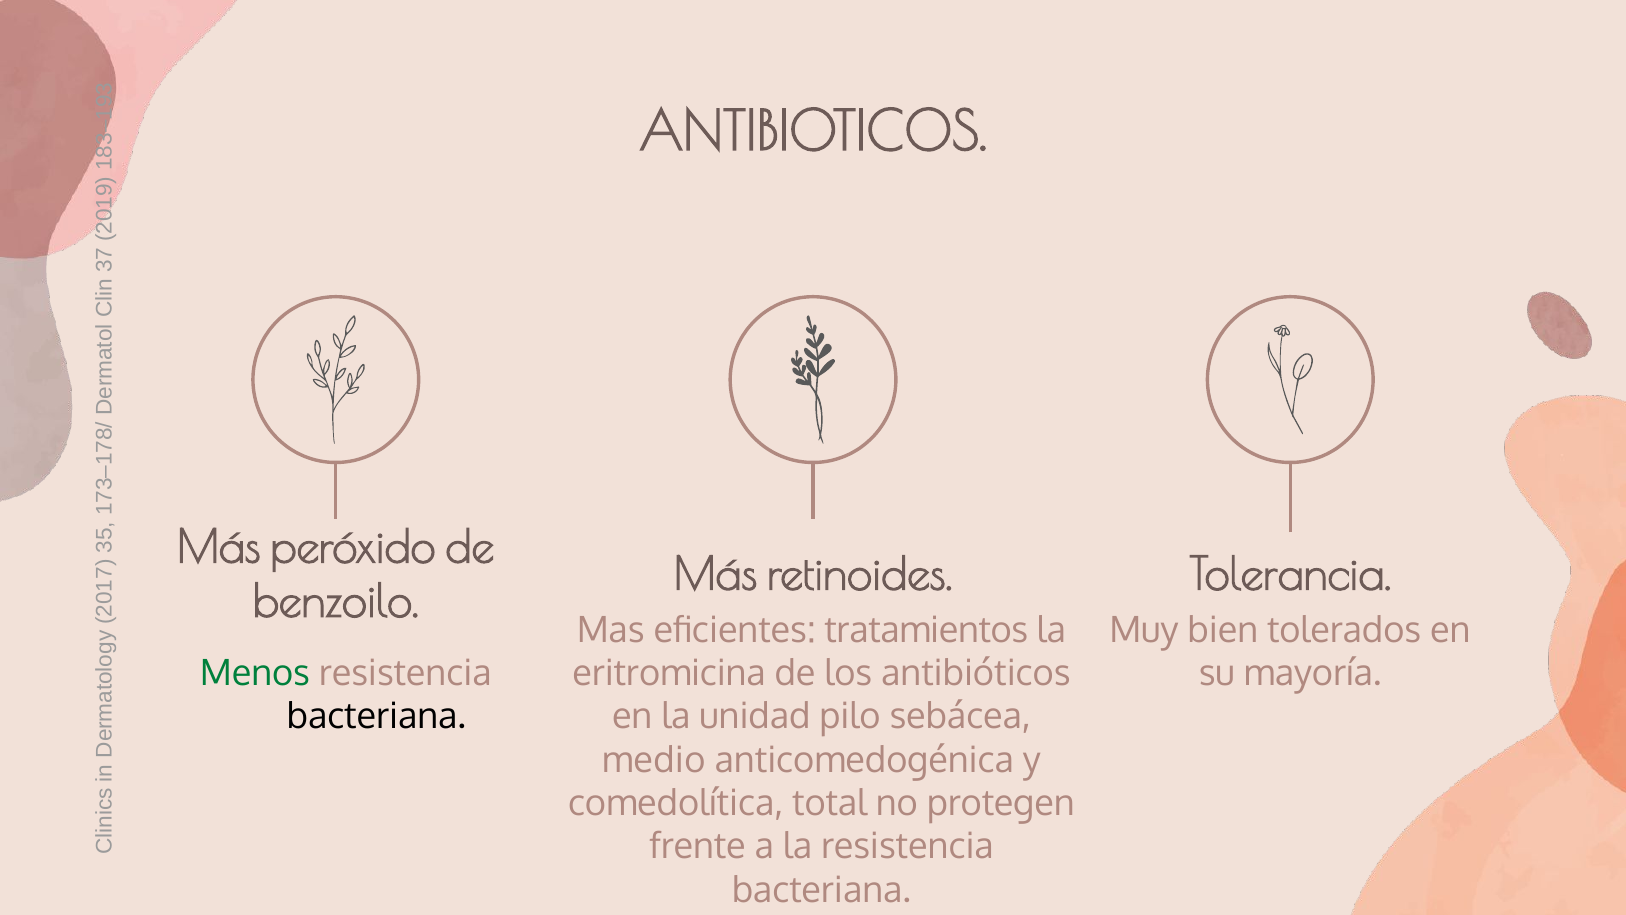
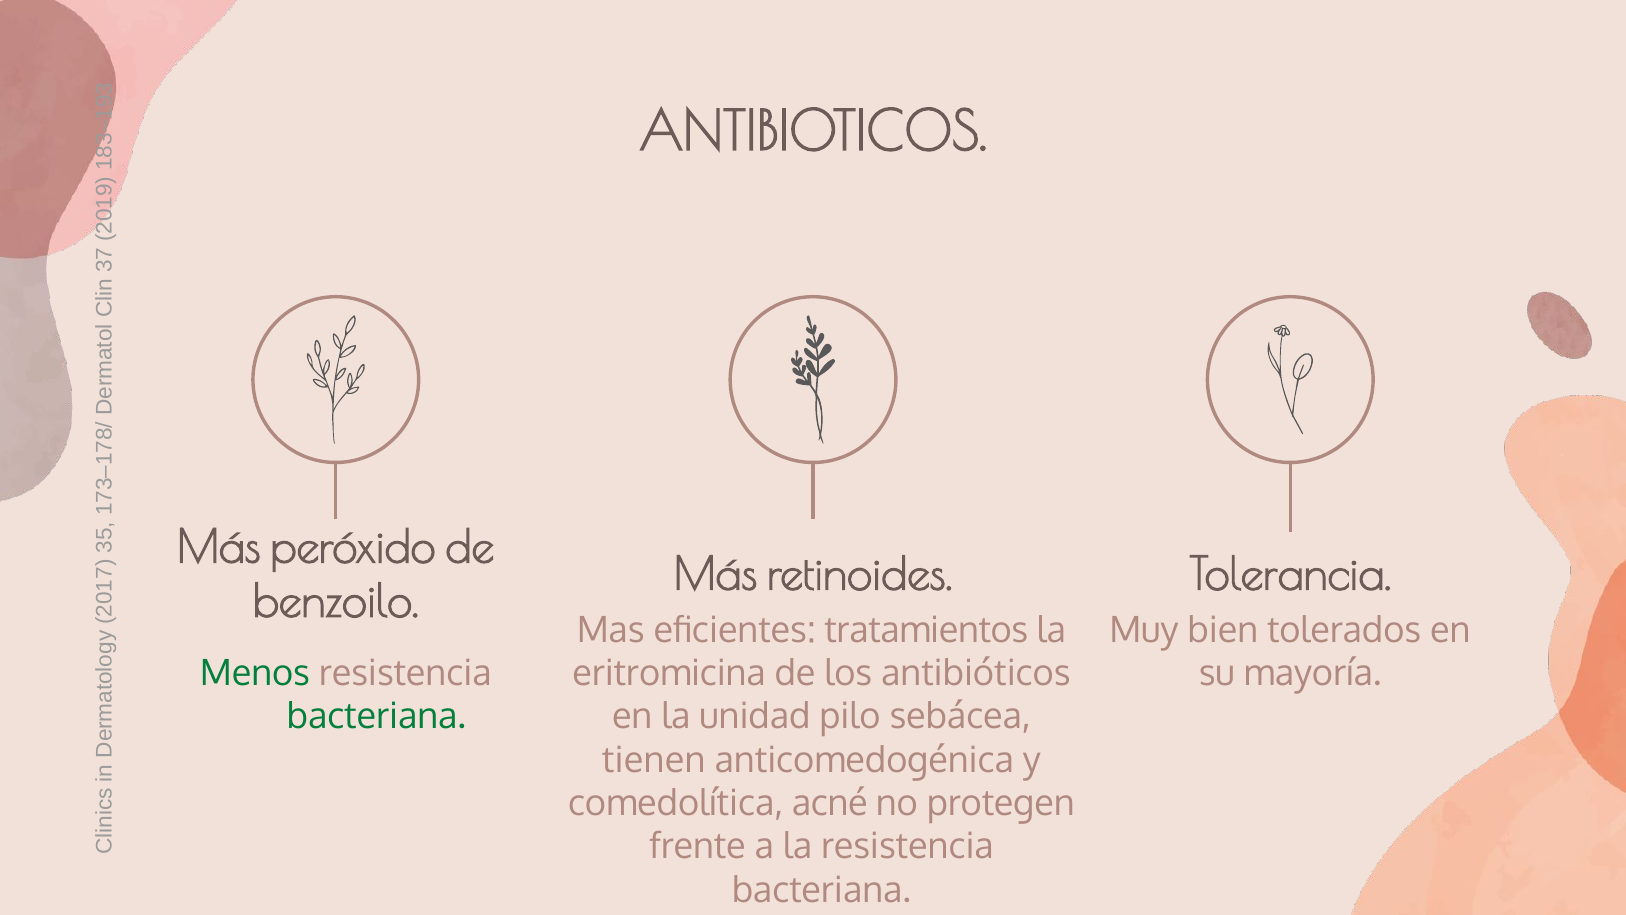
bacteriana colour: black -> green (376, 717)
medio: medio -> tienen (654, 760)
total: total -> acné (830, 803)
